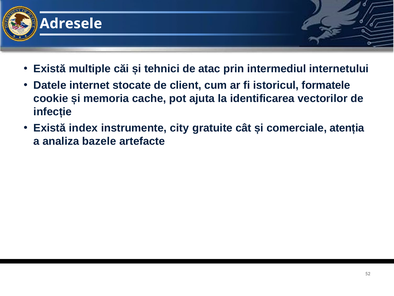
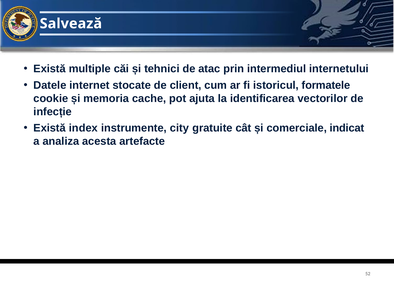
Adresele: Adresele -> Salvează (71, 24)
atenția: atenția -> indicat (347, 128)
bazele: bazele -> acesta (99, 141)
